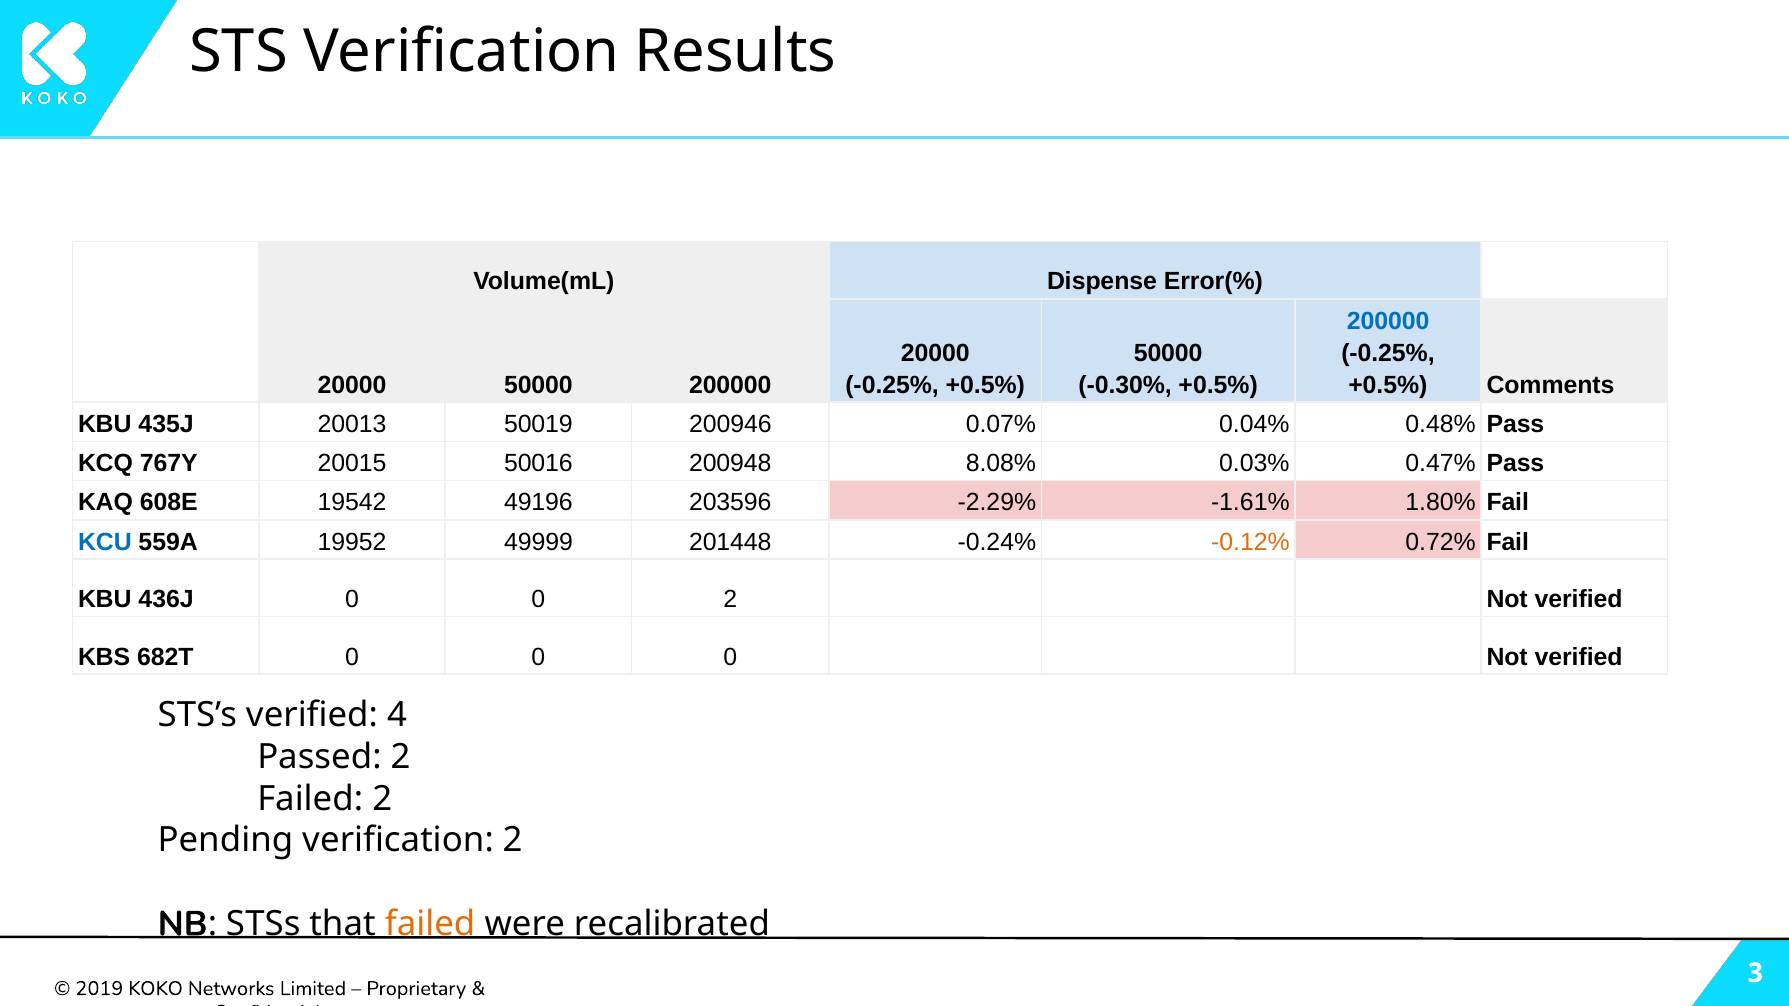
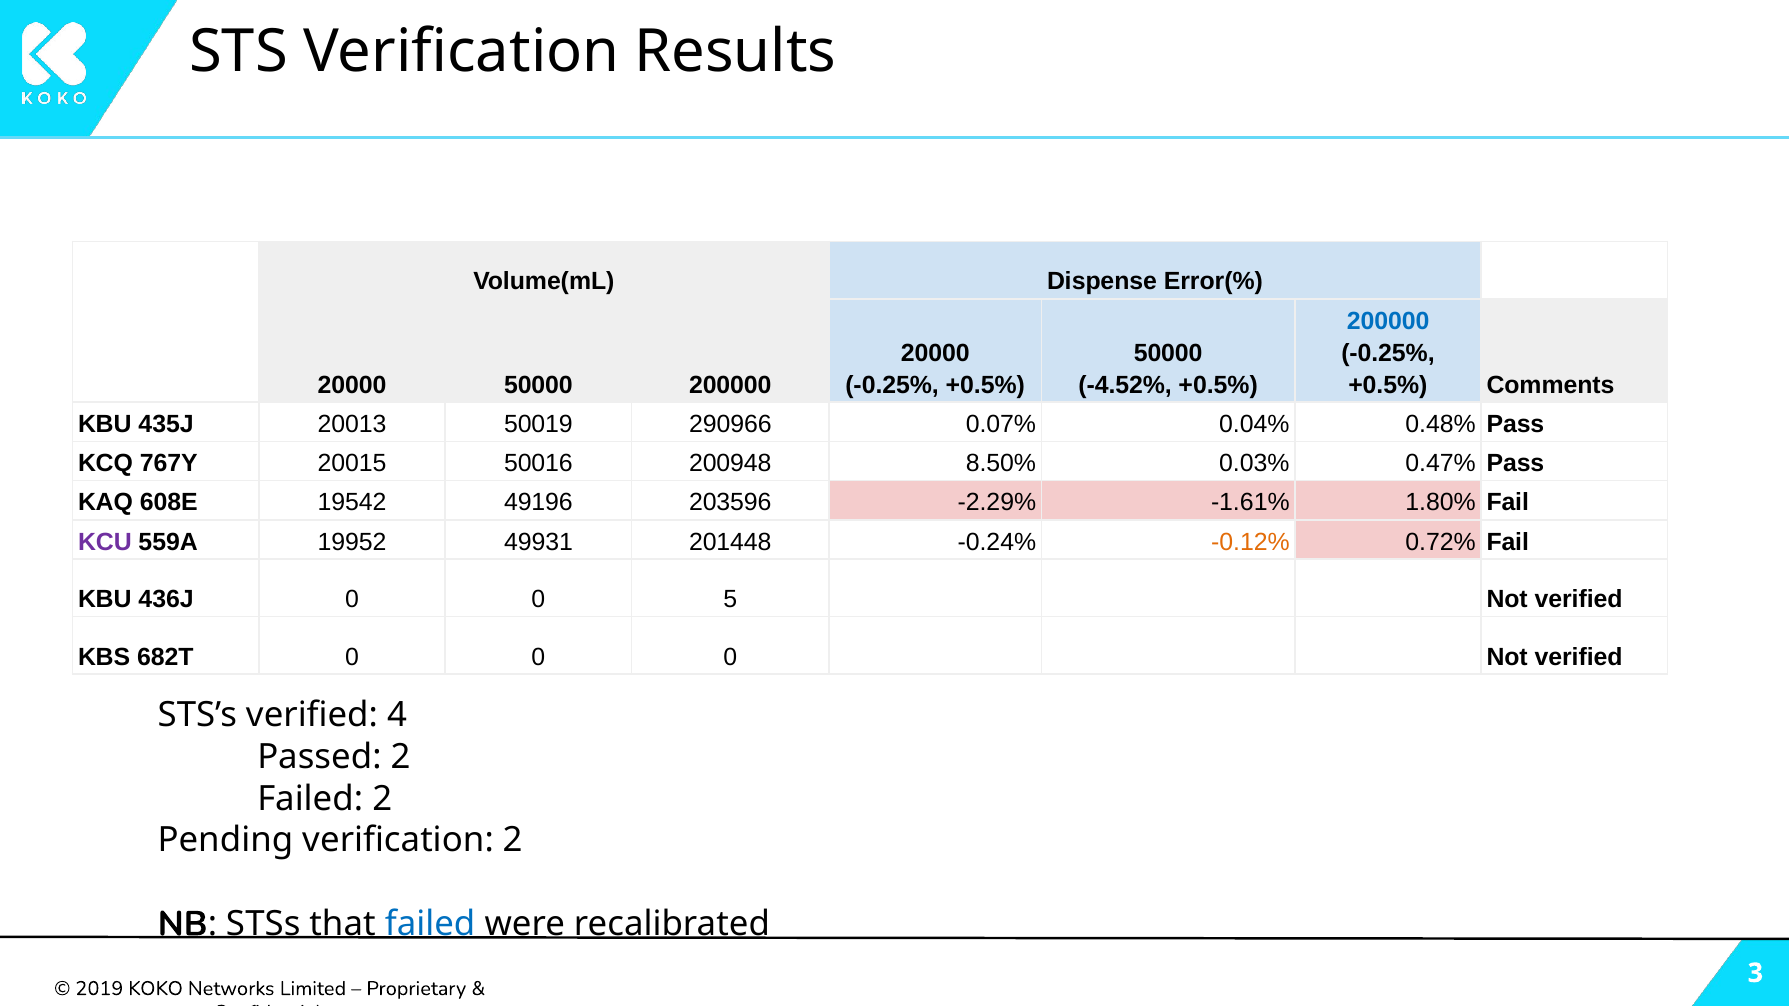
-0.30%: -0.30% -> -4.52% (1125, 385)
200946: 200946 -> 290966 (730, 424)
8.08%: 8.08% -> 8.50% (1001, 464)
KCU colour: blue -> purple (105, 542)
49999: 49999 -> 49931 (538, 542)
0 2: 2 -> 5 (730, 600)
failed colour: orange -> blue (430, 924)
